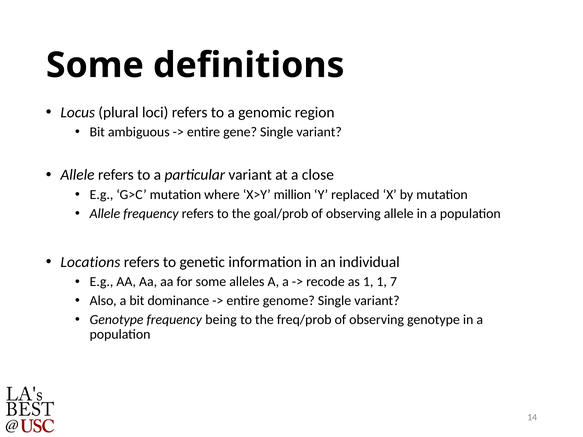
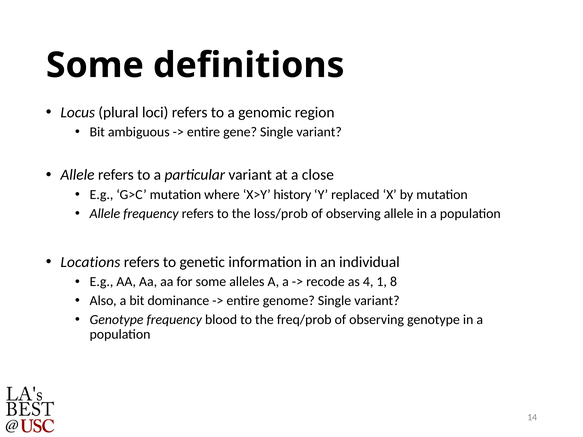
million: million -> history (292, 195)
goal/prob: goal/prob -> loss/prob (281, 214)
as 1: 1 -> 4 (368, 282)
7: 7 -> 8 (394, 282)
being: being -> blood (221, 320)
